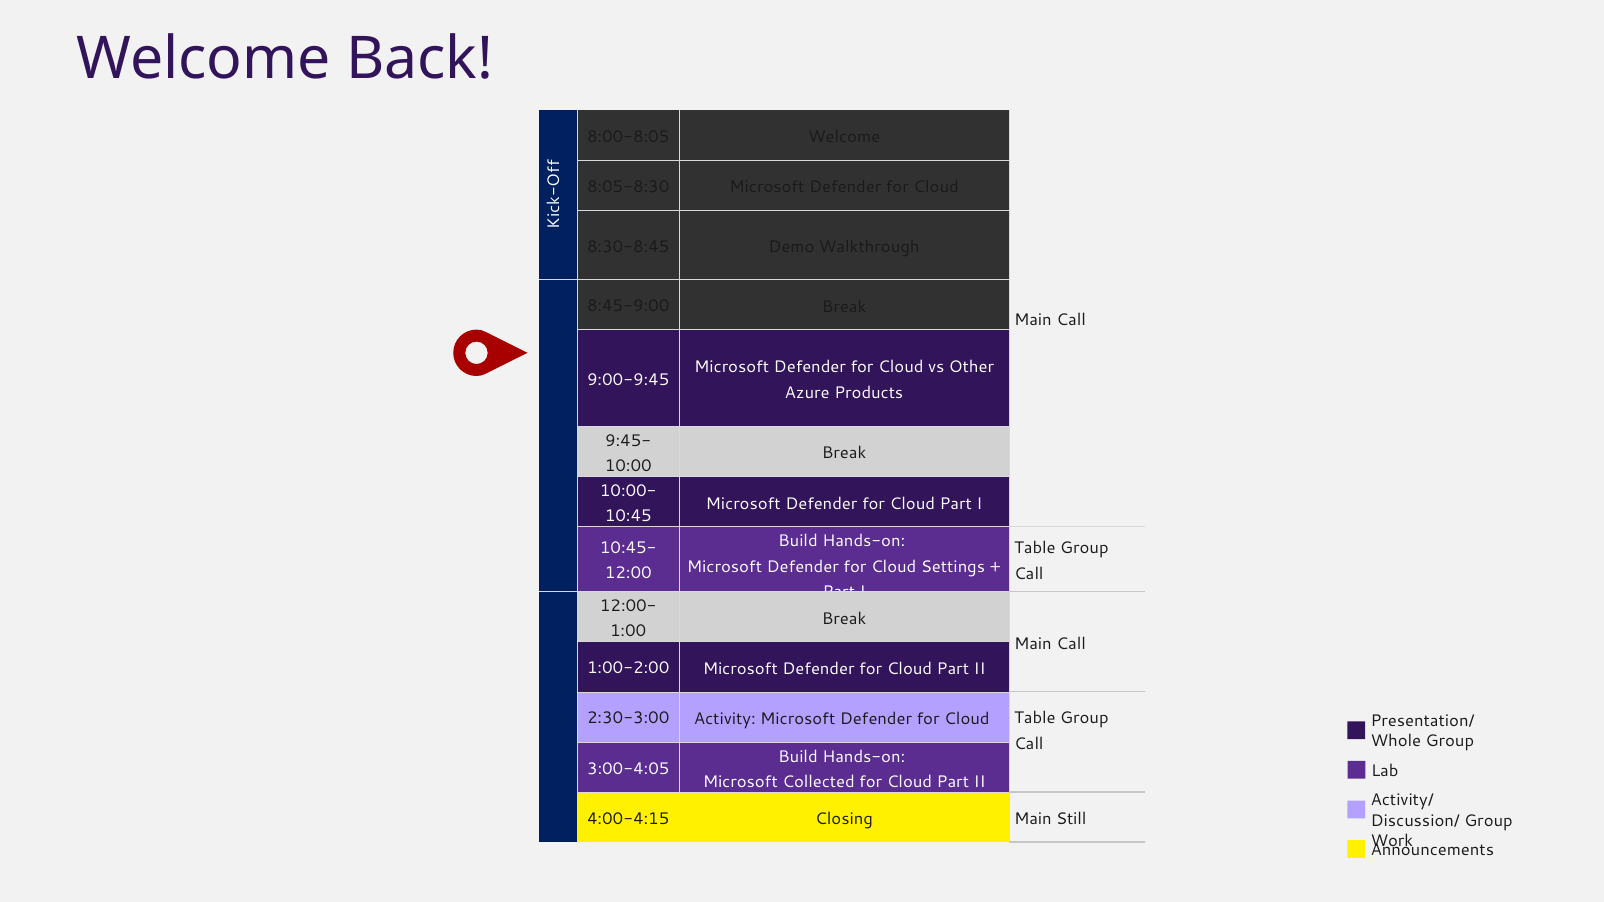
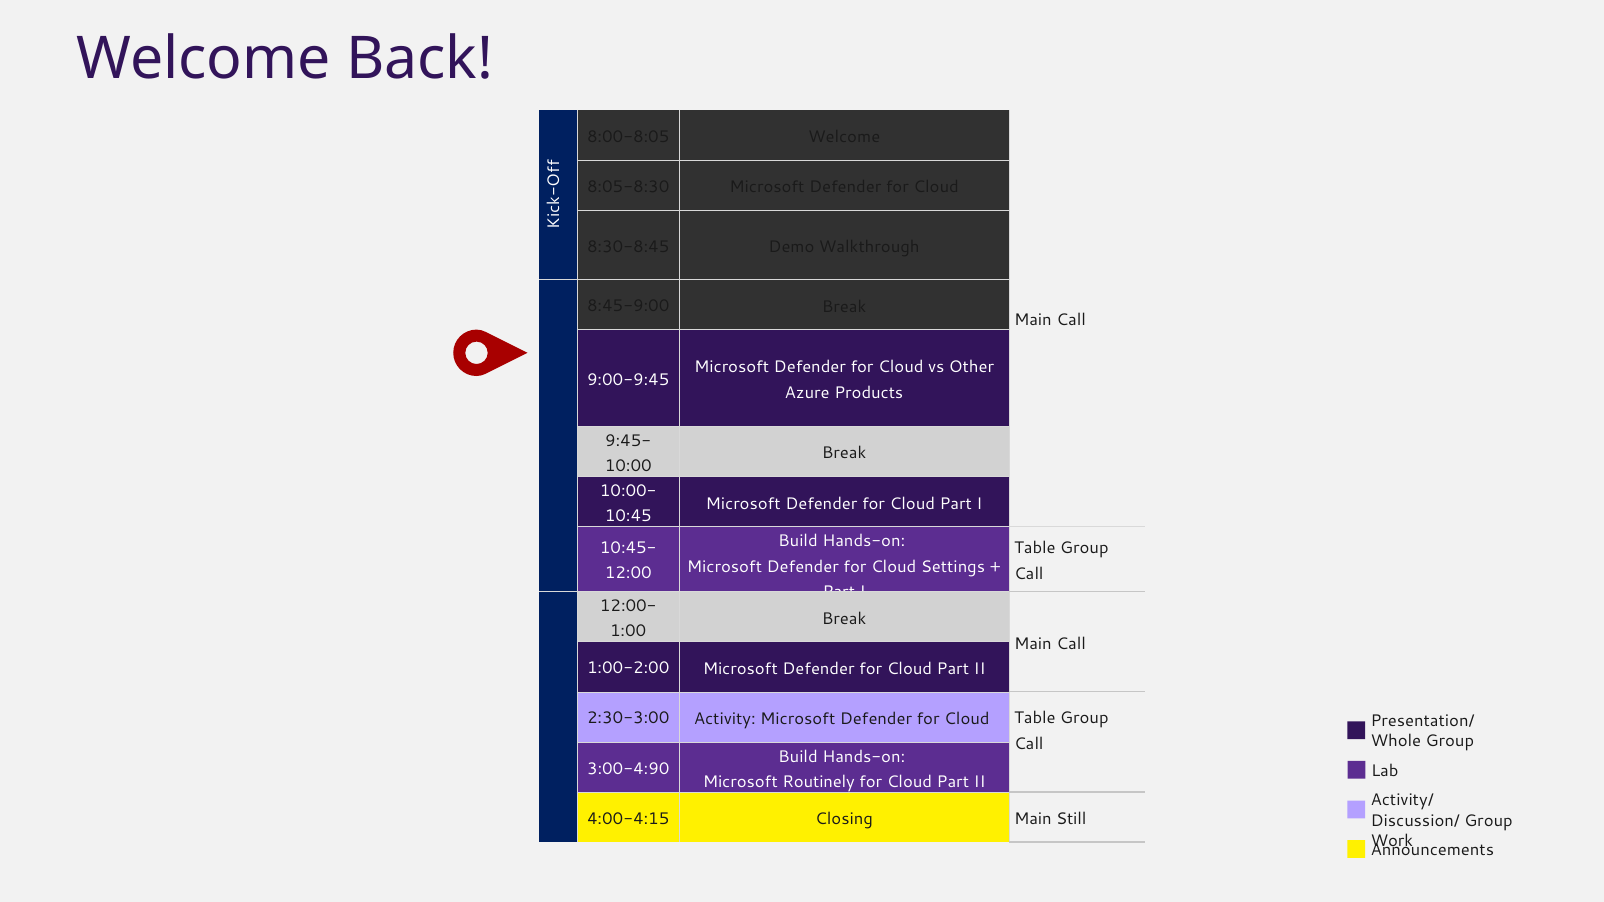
3:00-4:05: 3:00-4:05 -> 3:00-4:90 (628, 769)
Collected: Collected -> Routinely (819, 782)
